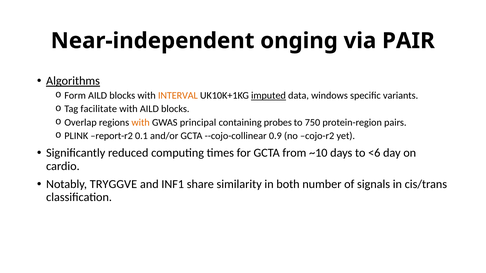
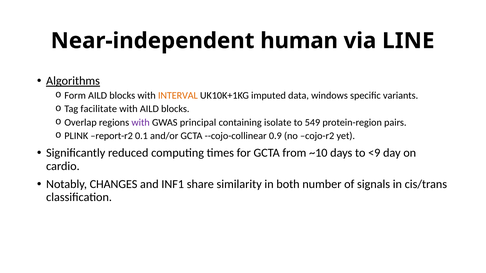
onging: onging -> human (299, 41)
PAIR: PAIR -> LINE (408, 41)
imputed underline: present -> none (268, 96)
with colour: orange -> purple (141, 123)
probes: probes -> isolate (278, 123)
750: 750 -> 549 (312, 123)
<6: <6 -> <9 (374, 153)
TRYGGVE: TRYGGVE -> CHANGES (114, 184)
